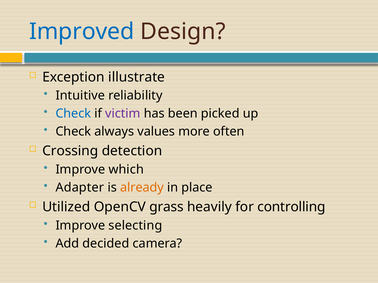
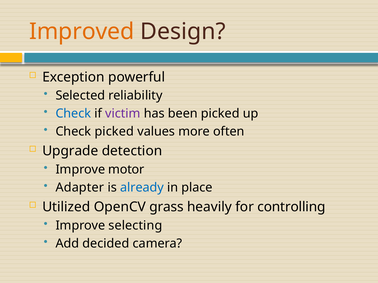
Improved colour: blue -> orange (82, 32)
illustrate: illustrate -> powerful (137, 77)
Intuitive: Intuitive -> Selected (80, 96)
Check always: always -> picked (114, 132)
Crossing: Crossing -> Upgrade (70, 151)
which: which -> motor (126, 170)
already colour: orange -> blue (142, 188)
